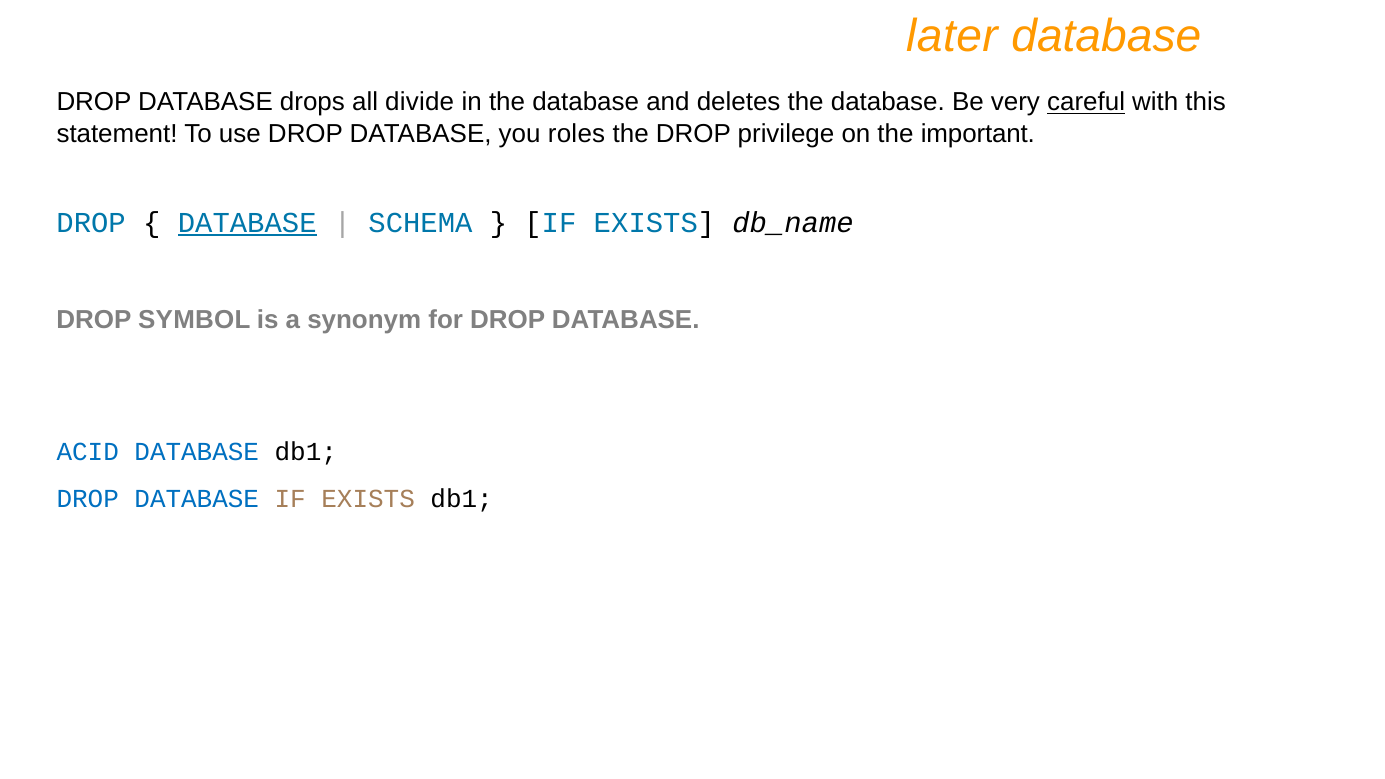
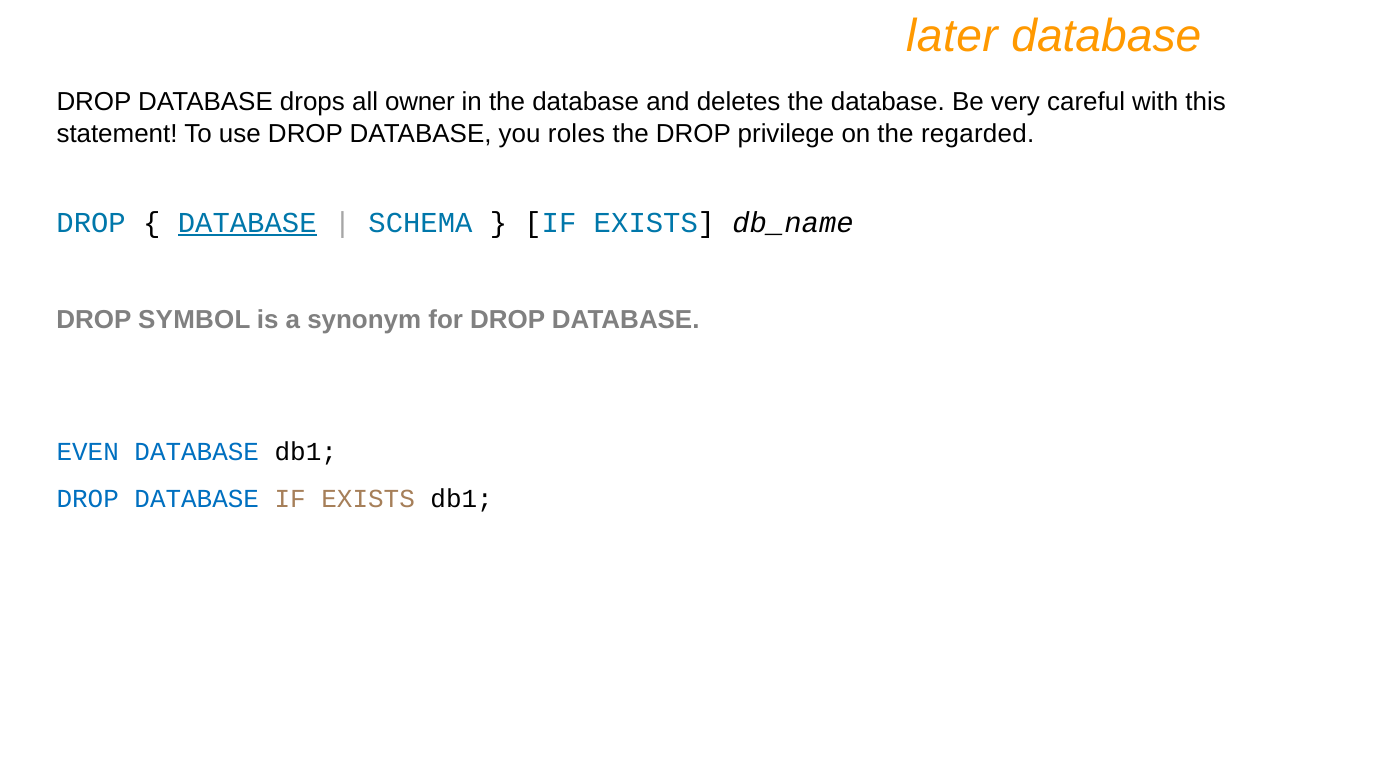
divide: divide -> owner (420, 102)
careful underline: present -> none (1086, 102)
important: important -> regarded (978, 134)
ACID: ACID -> EVEN (88, 452)
